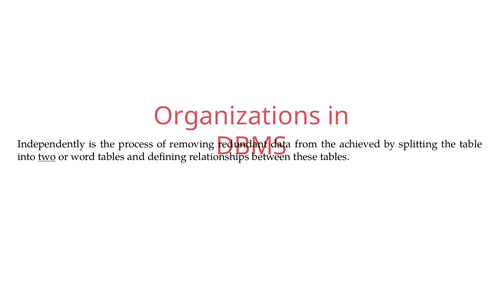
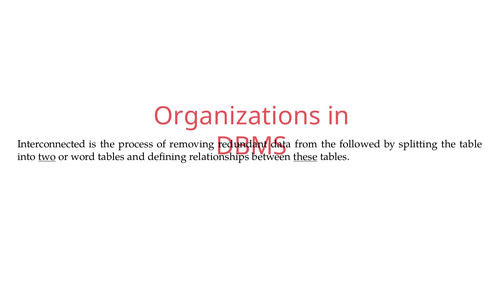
Independently: Independently -> Interconnected (51, 144)
achieved: achieved -> followed (360, 144)
these underline: none -> present (305, 157)
